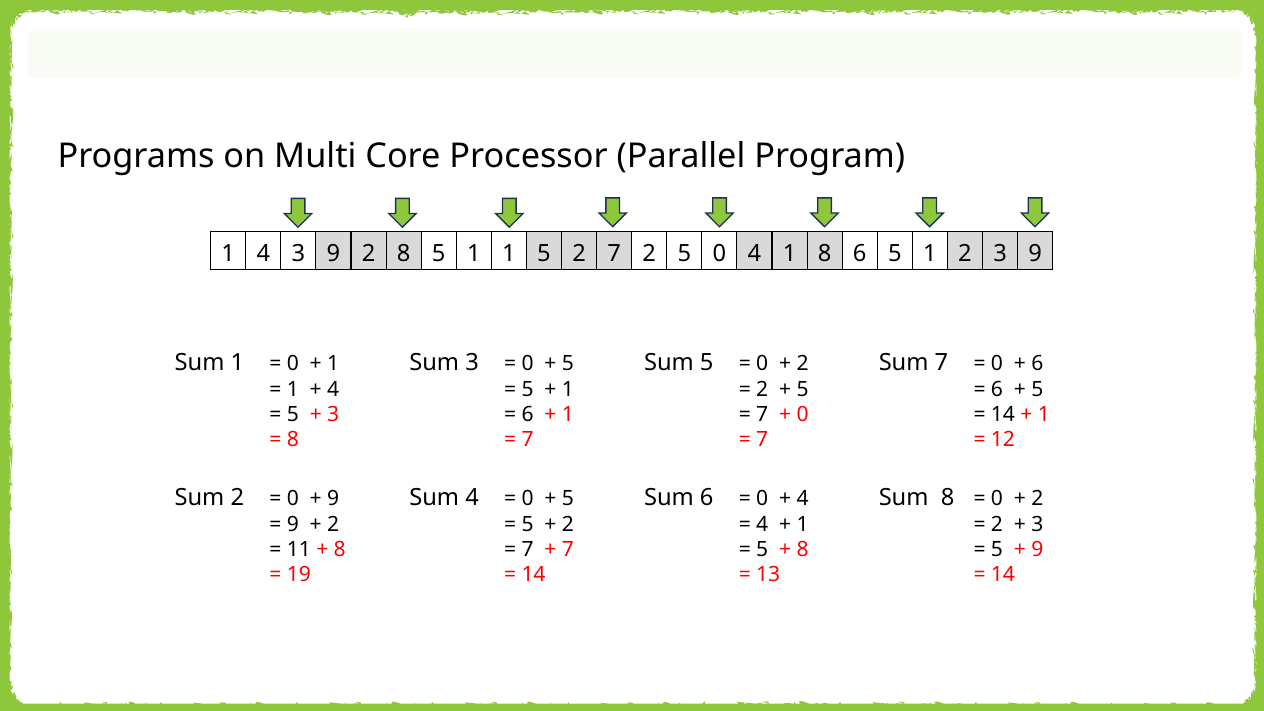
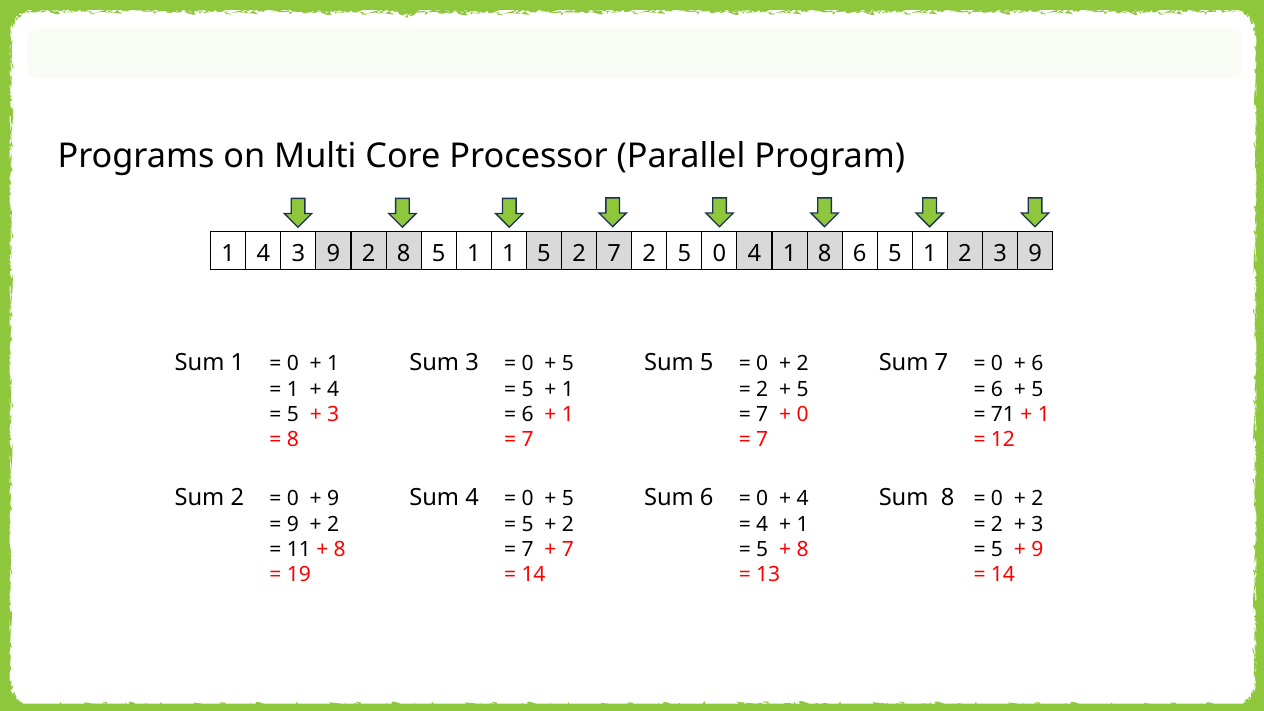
14: 14 -> 71 (1003, 415)
